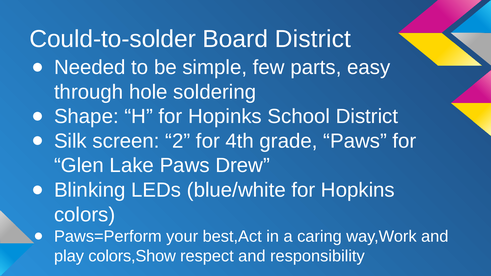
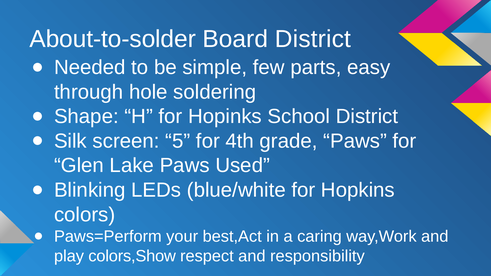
Could-to-solder: Could-to-solder -> About-to-solder (113, 39)
2: 2 -> 5 (178, 141)
Drew: Drew -> Used (243, 166)
